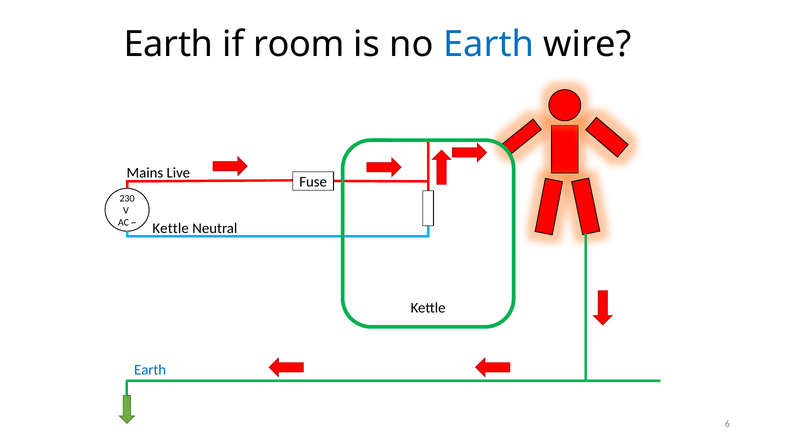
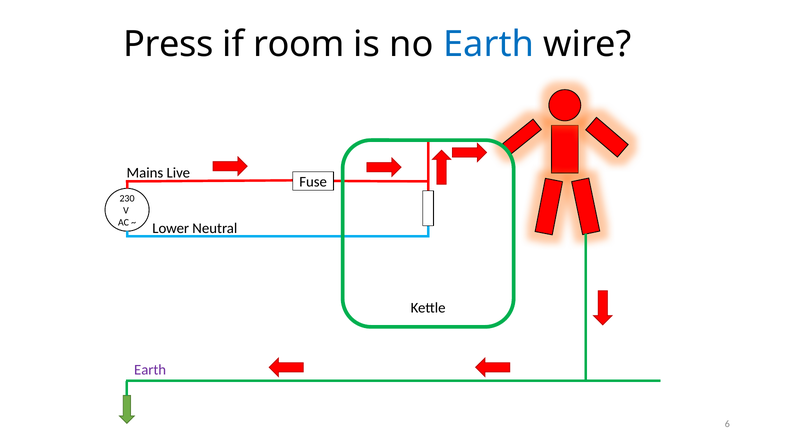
Earth: Earth -> Press (168, 45)
Kettle: Kettle -> Lower (171, 228)
Earth colour: blue -> purple (150, 370)
